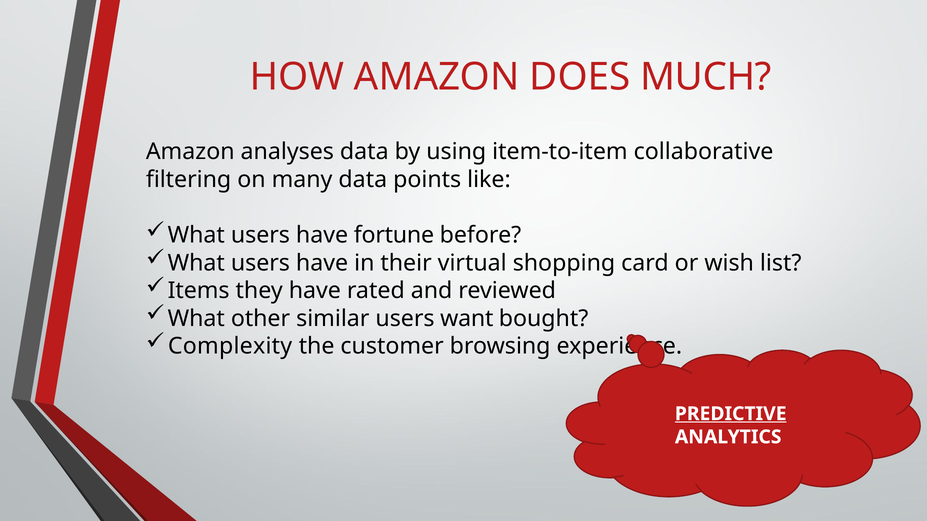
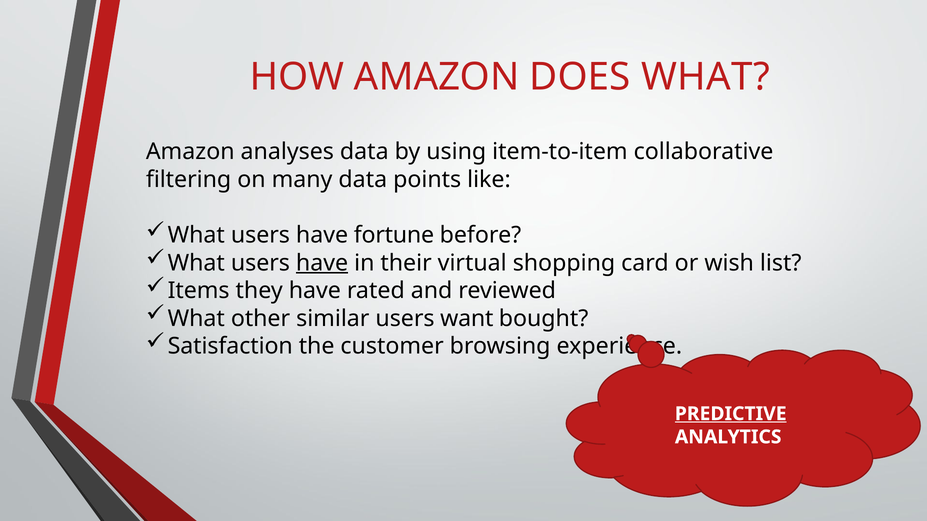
DOES MUCH: MUCH -> WHAT (706, 77)
have underline: none -> present (322, 263)
Complexity: Complexity -> Satisfaction (230, 347)
